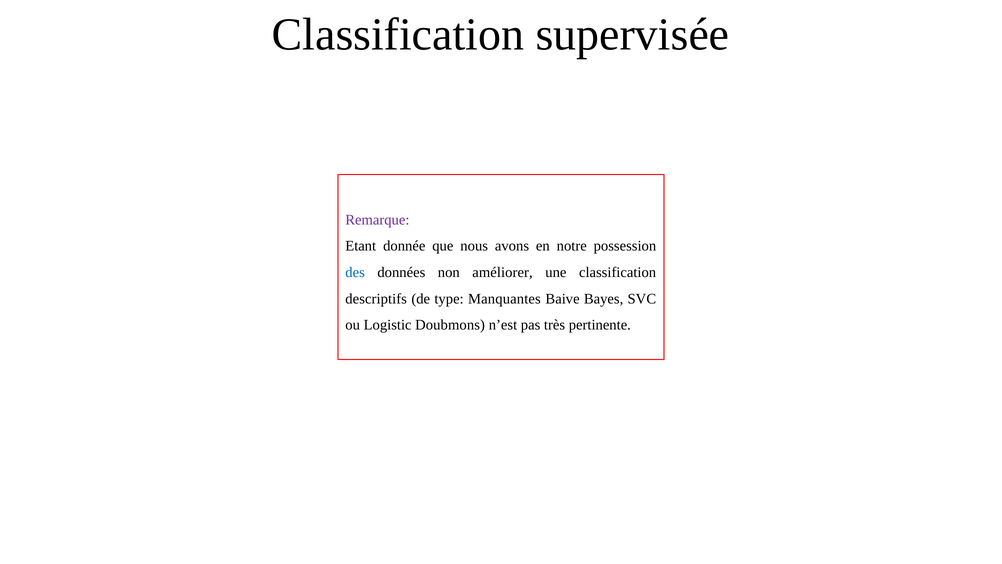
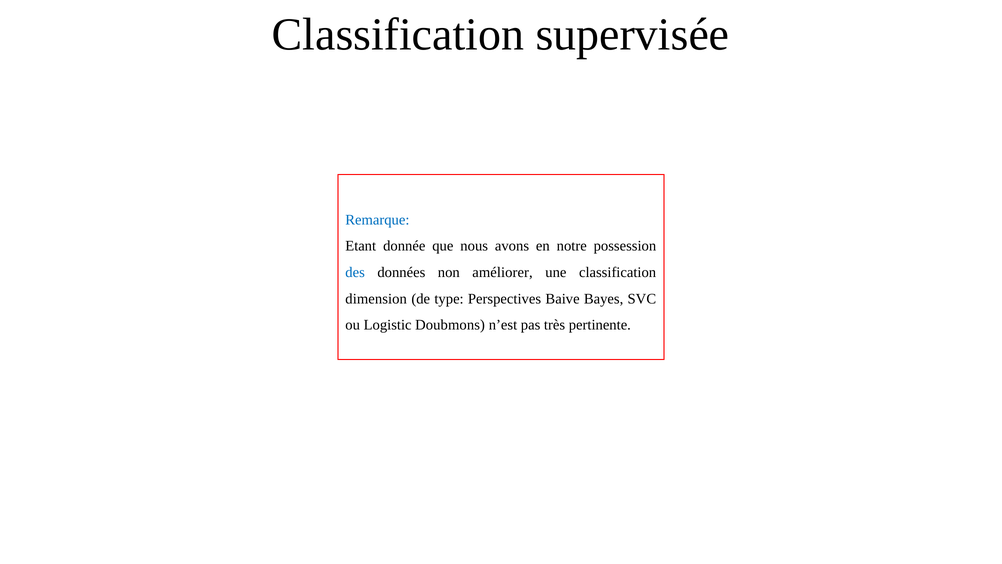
Remarque colour: purple -> blue (377, 220)
descriptifs: descriptifs -> dimension (376, 299)
Manquantes: Manquantes -> Perspectives (505, 299)
